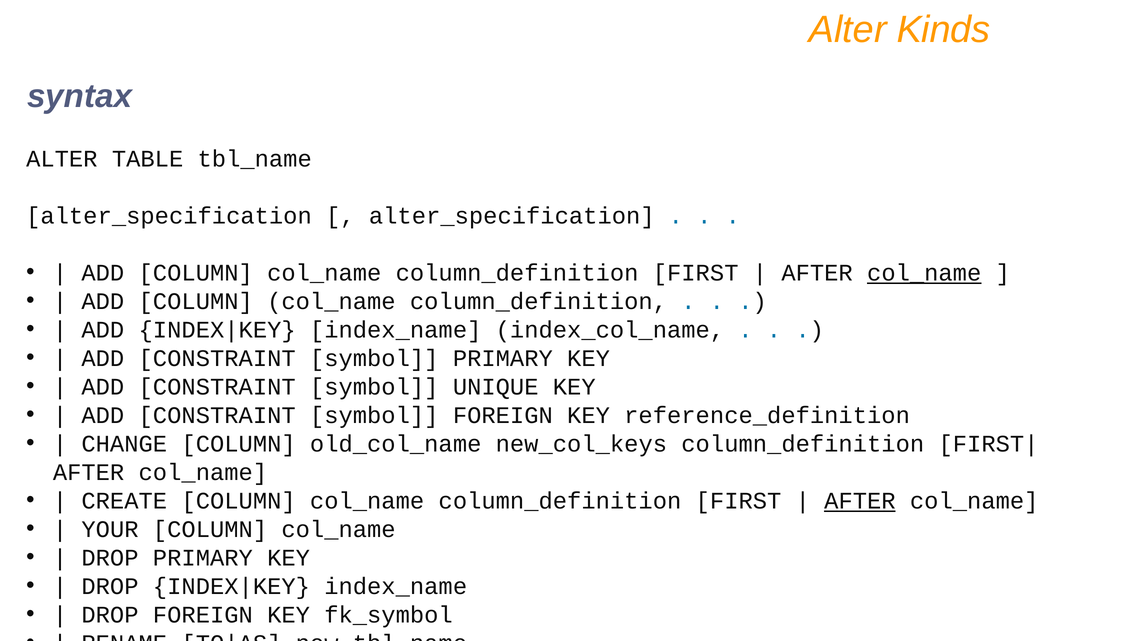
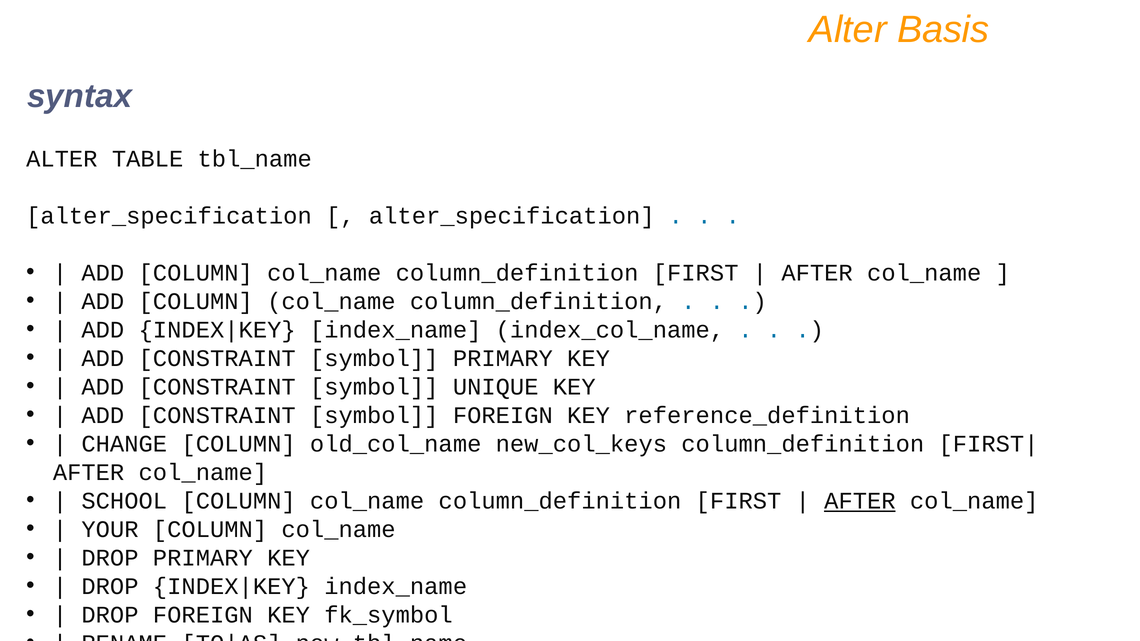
Kinds: Kinds -> Basis (943, 30)
col_name underline: present -> none (924, 273)
CREATE: CREATE -> SCHOOL (124, 501)
